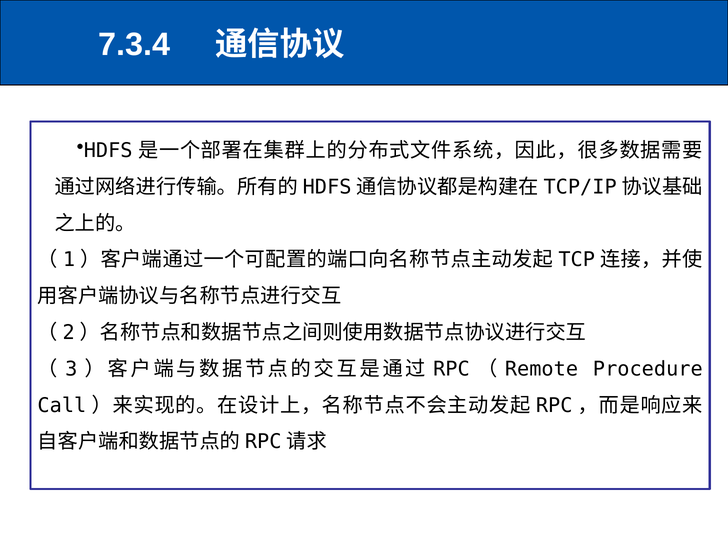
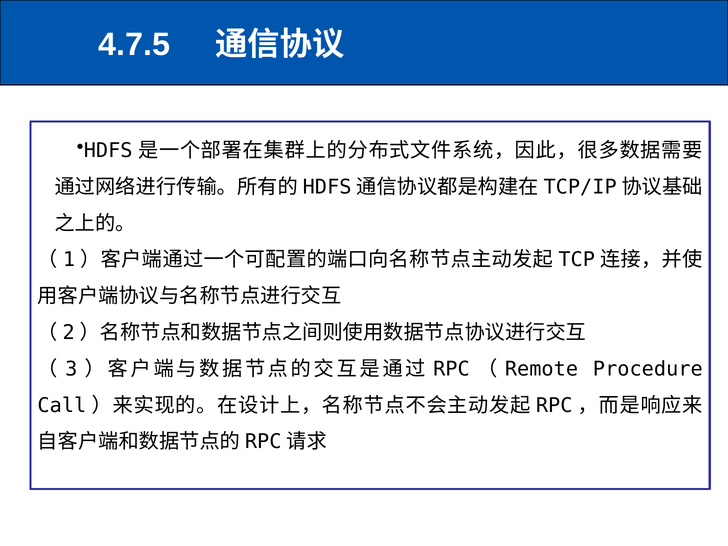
7.3.4: 7.3.4 -> 4.7.5 (134, 45)
